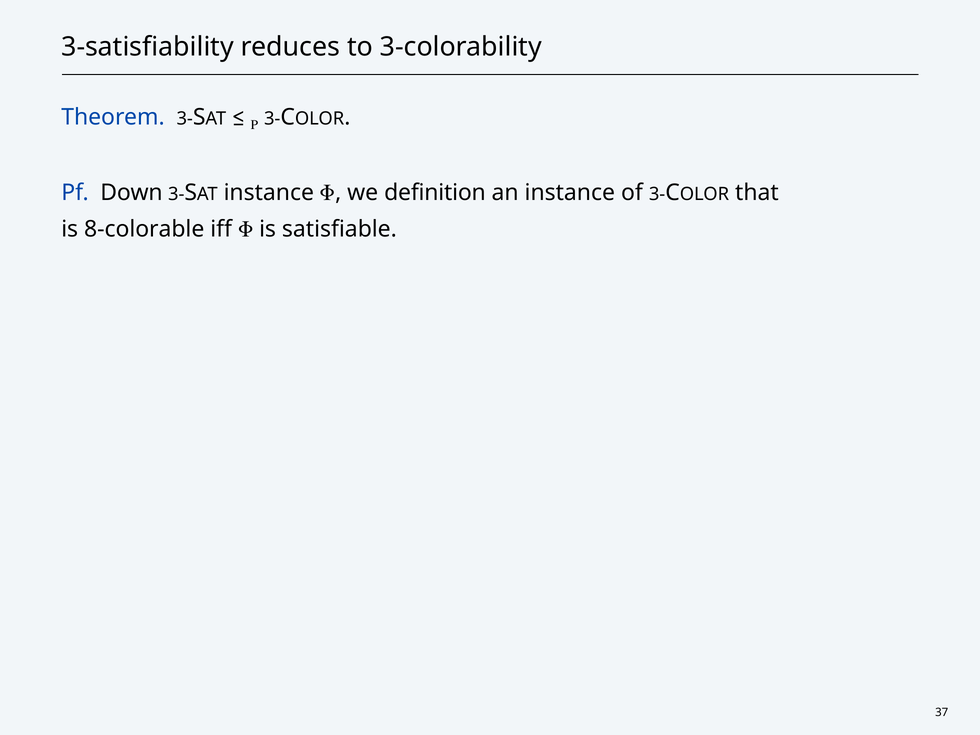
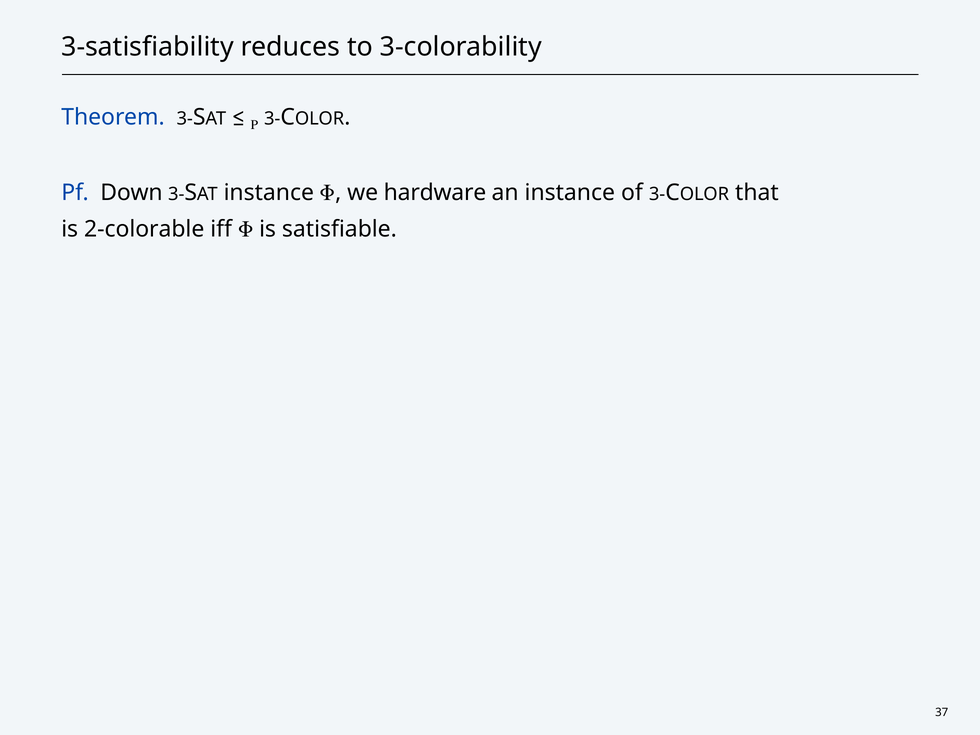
definition: definition -> hardware (435, 193)
8-colorable: 8-colorable -> 2-colorable (144, 229)
